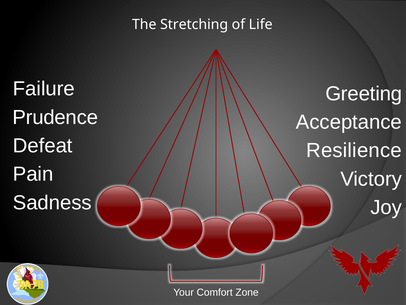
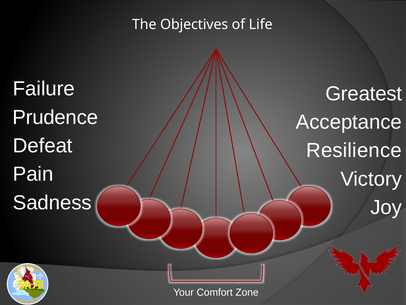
Stretching: Stretching -> Objectives (194, 24)
Greeting: Greeting -> Greatest (364, 93)
